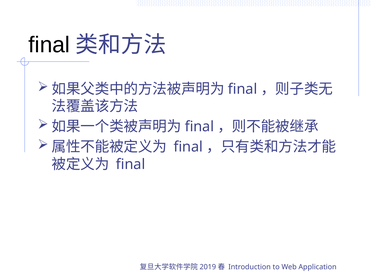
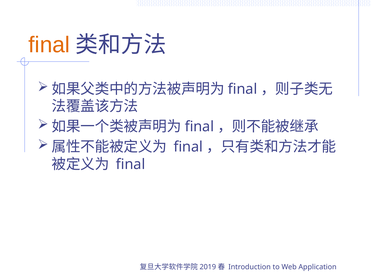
final colour: black -> orange (49, 45)
